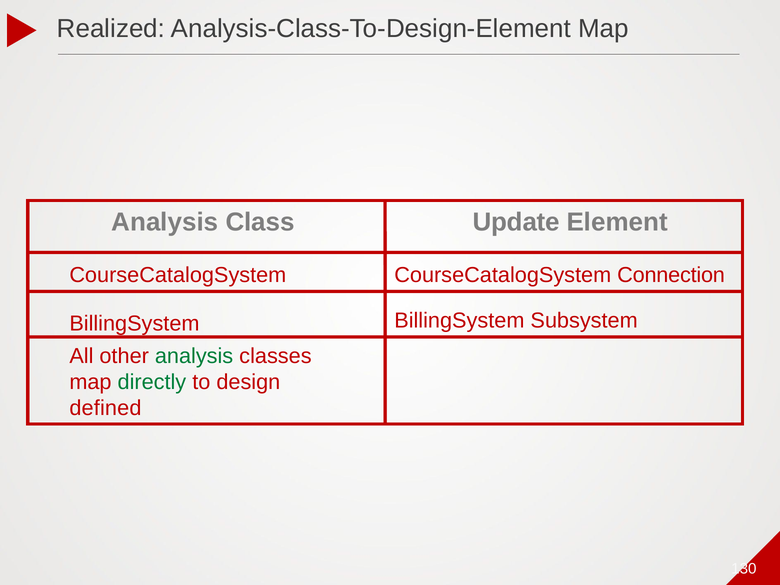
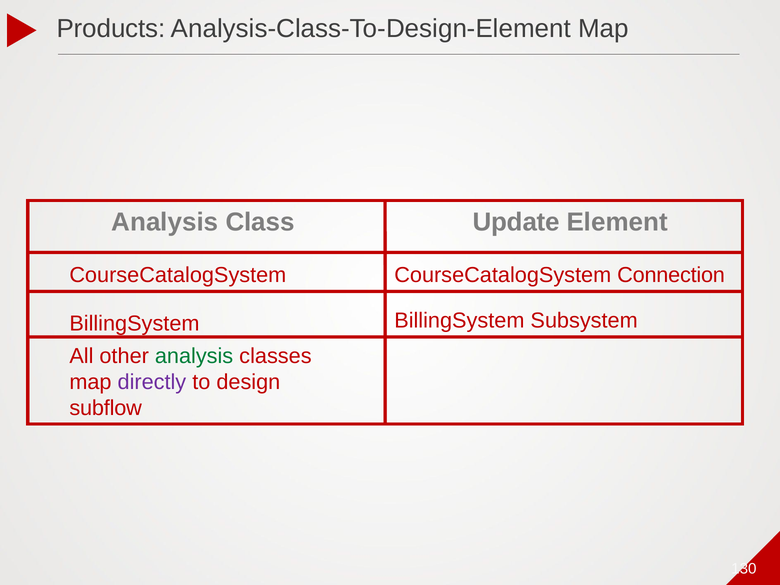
Realized: Realized -> Products (111, 29)
directly colour: green -> purple (152, 382)
defined: defined -> subflow (106, 408)
